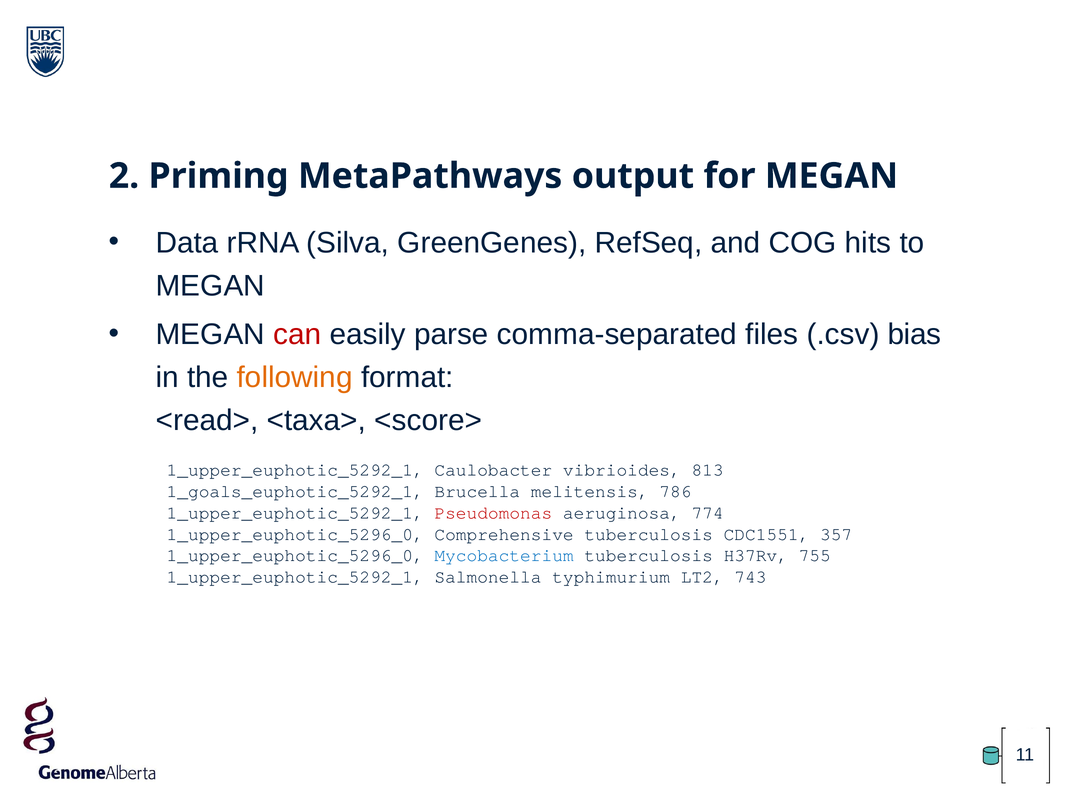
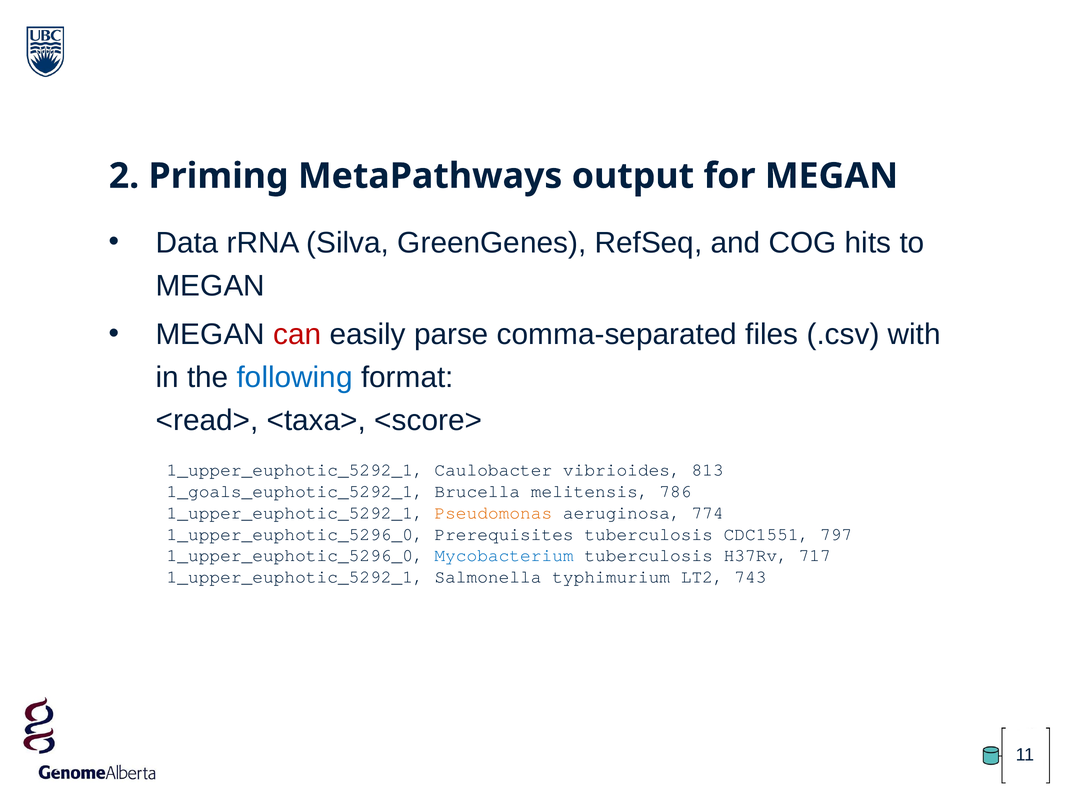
bias: bias -> with (914, 335)
following colour: orange -> blue (295, 378)
Pseudomonas colour: red -> orange (493, 513)
Comprehensive: Comprehensive -> Prerequisites (504, 534)
357: 357 -> 797 (836, 534)
755: 755 -> 717 (815, 556)
